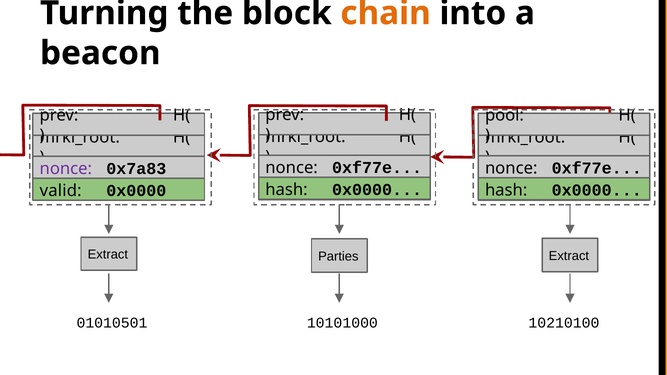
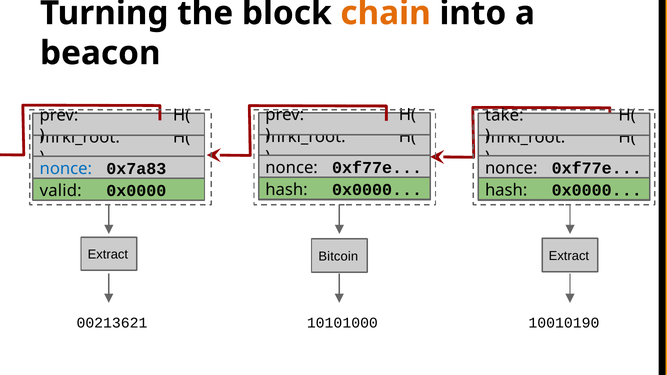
pool: pool -> take (504, 115)
nonce colour: purple -> blue (66, 169)
Parties: Parties -> Bitcoin (338, 256)
01010501: 01010501 -> 00213621 (112, 323)
10210100: 10210100 -> 10010190 (564, 323)
